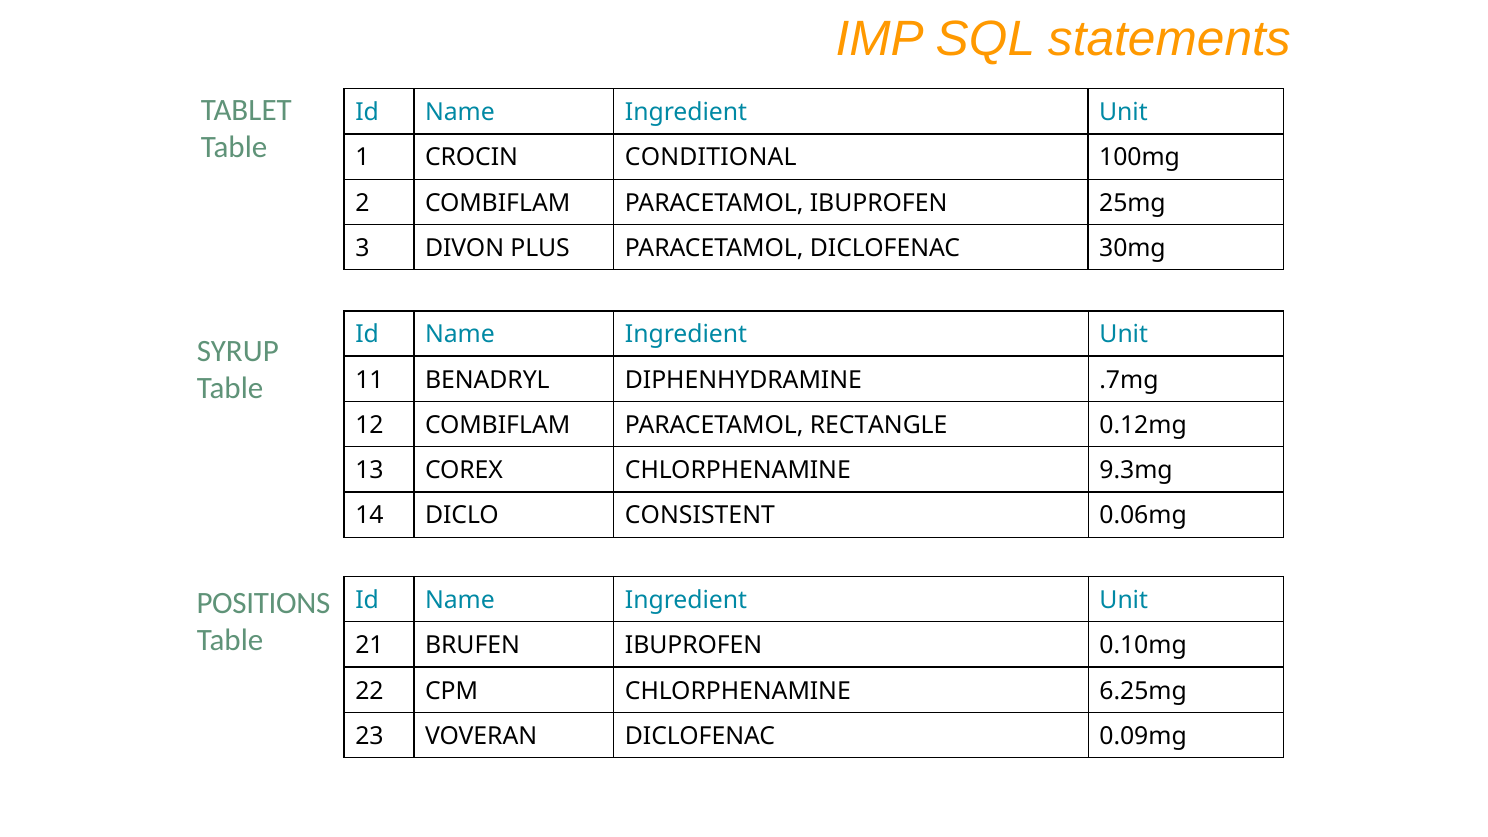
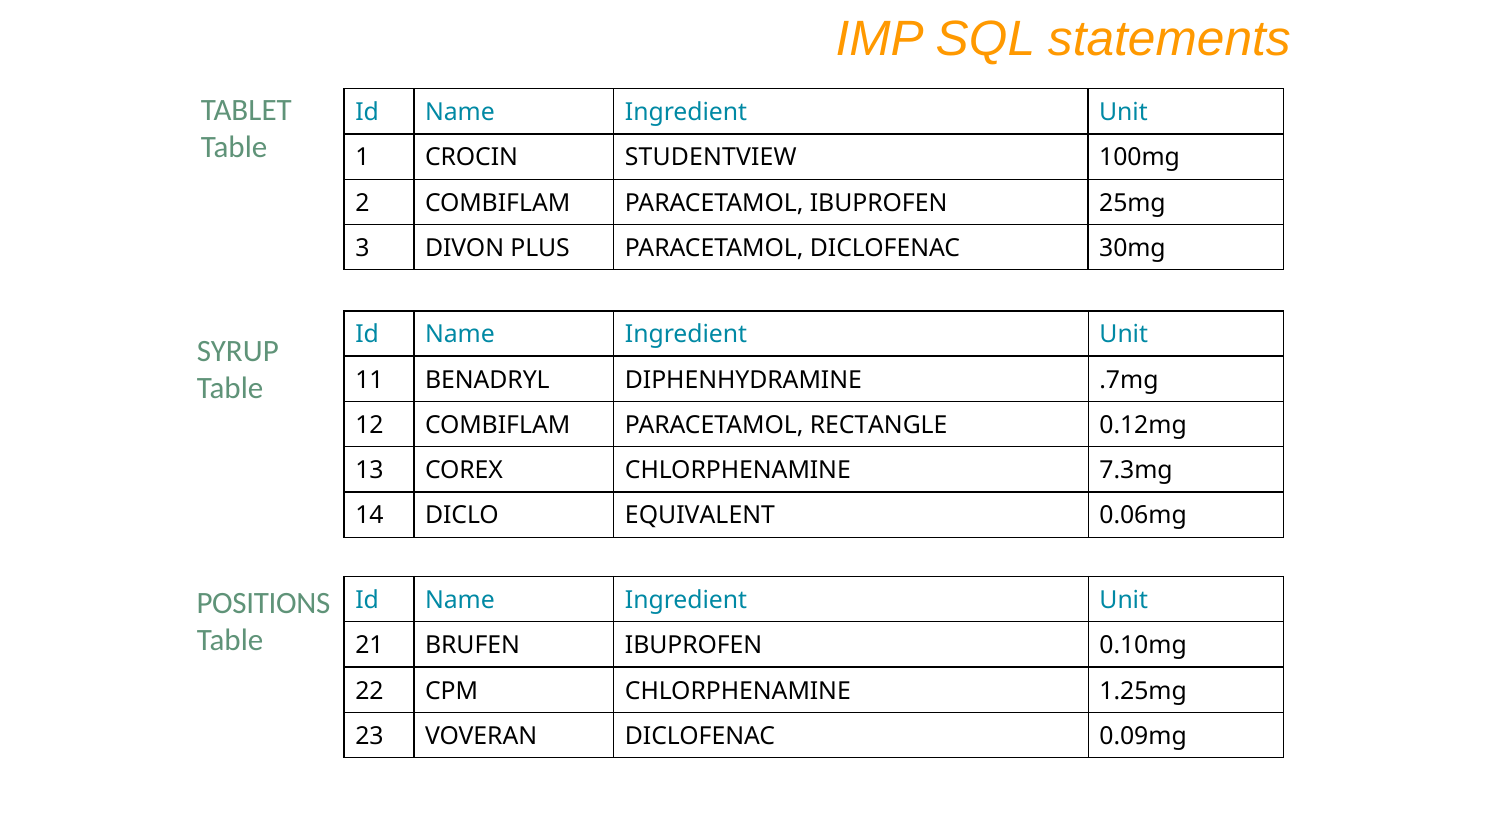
CONDITIONAL: CONDITIONAL -> STUDENTVIEW (711, 158)
9.3mg: 9.3mg -> 7.3mg (1136, 470)
CONSISTENT: CONSISTENT -> EQUIVALENT (700, 516)
6.25mg: 6.25mg -> 1.25mg (1143, 691)
